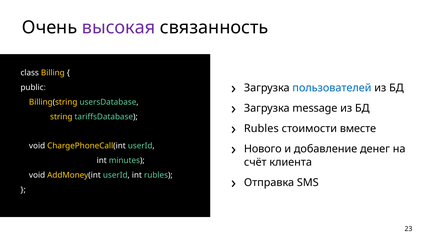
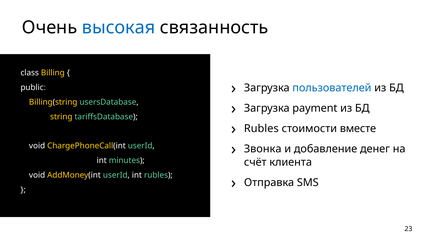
высокая colour: purple -> blue (119, 27)
message: message -> payment (315, 108)
Нового: Нового -> Звонка (263, 149)
